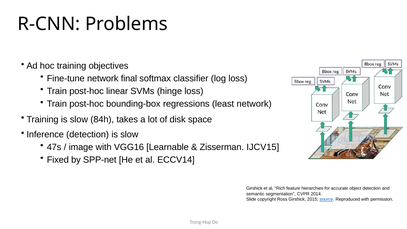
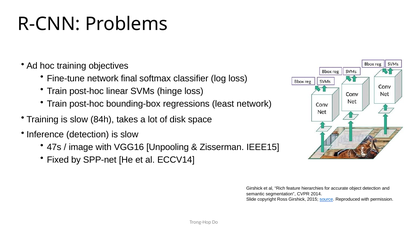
Learnable: Learnable -> Unpooling (168, 147)
IJCV15: IJCV15 -> IEEE15 (263, 147)
